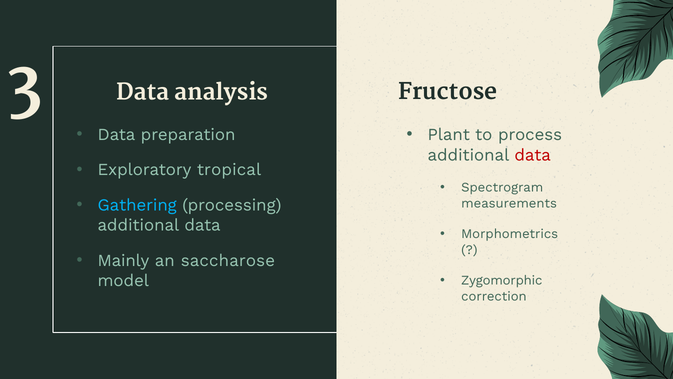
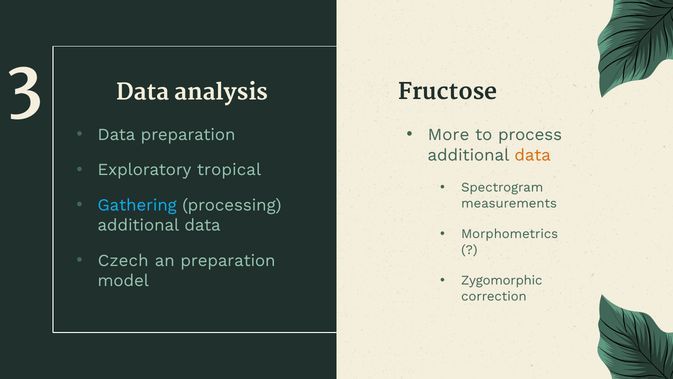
Plant: Plant -> More (449, 135)
data colour: red -> orange (533, 155)
Mainly: Mainly -> Czech (123, 260)
an saccharose: saccharose -> preparation (228, 260)
